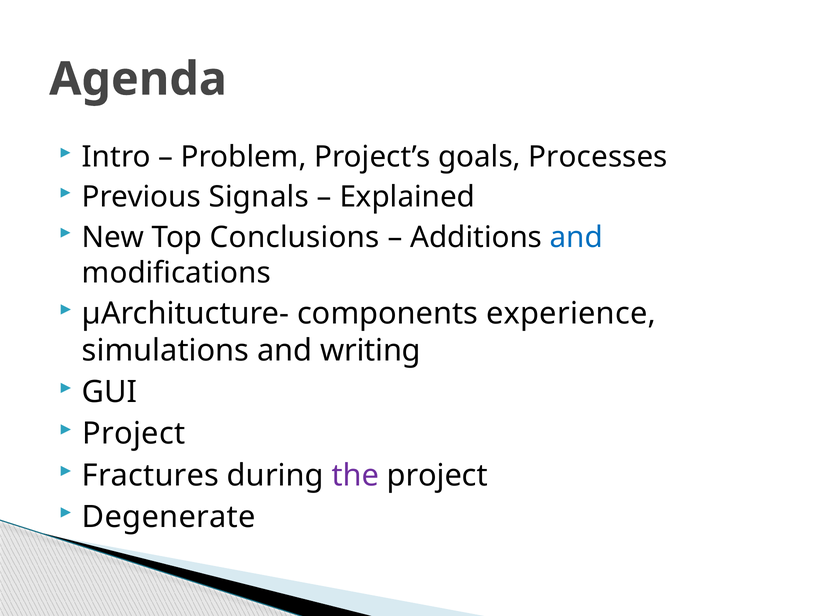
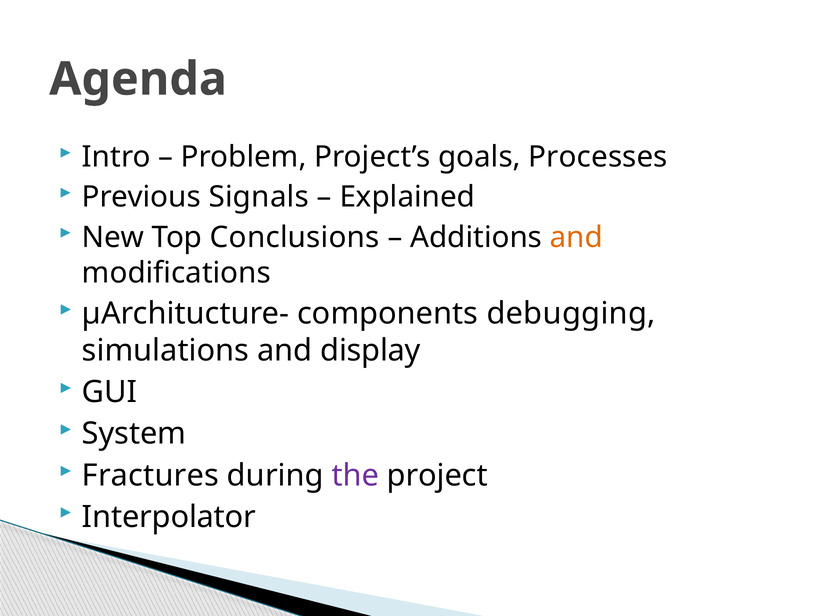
and colour: blue -> orange (576, 237)
experience: experience -> debugging (571, 314)
writing: writing -> display (370, 351)
Project: Project -> System (134, 434)
Degenerate: Degenerate -> Interpolator (169, 517)
